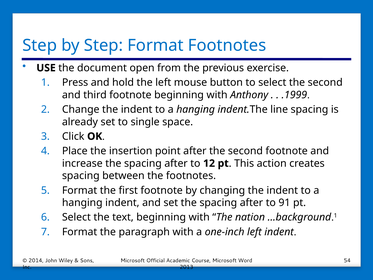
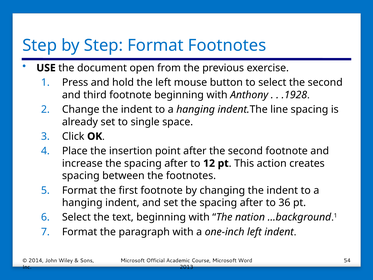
.1999: .1999 -> .1928 (294, 95)
91: 91 -> 36 (284, 203)
